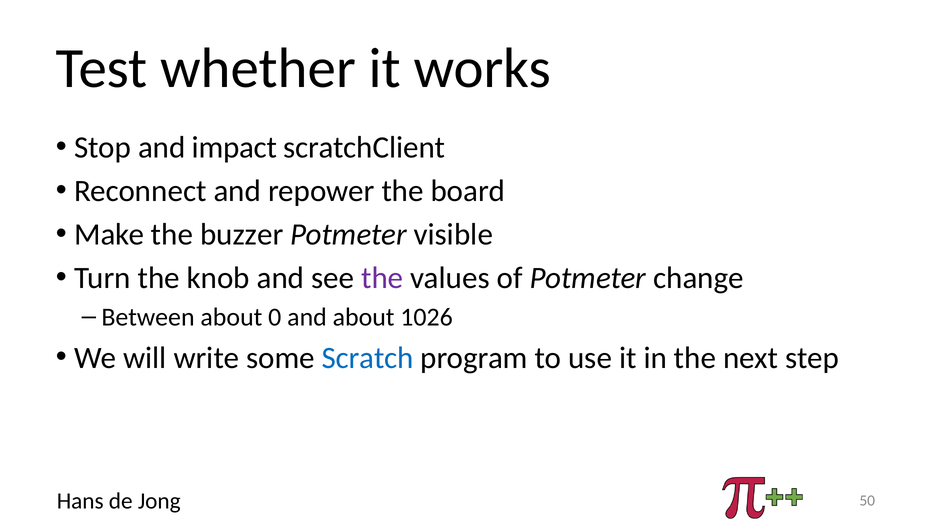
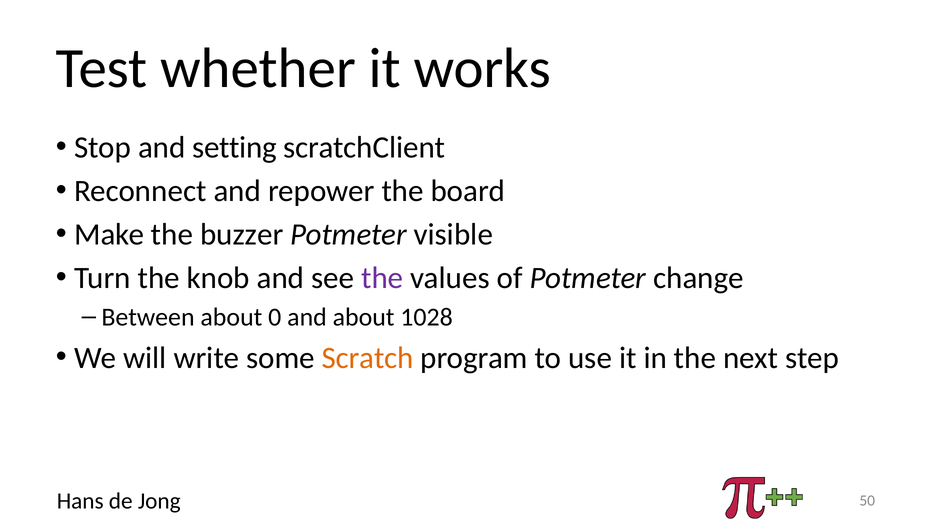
impact: impact -> setting (234, 148)
1026: 1026 -> 1028 (427, 317)
Scratch colour: blue -> orange (368, 358)
